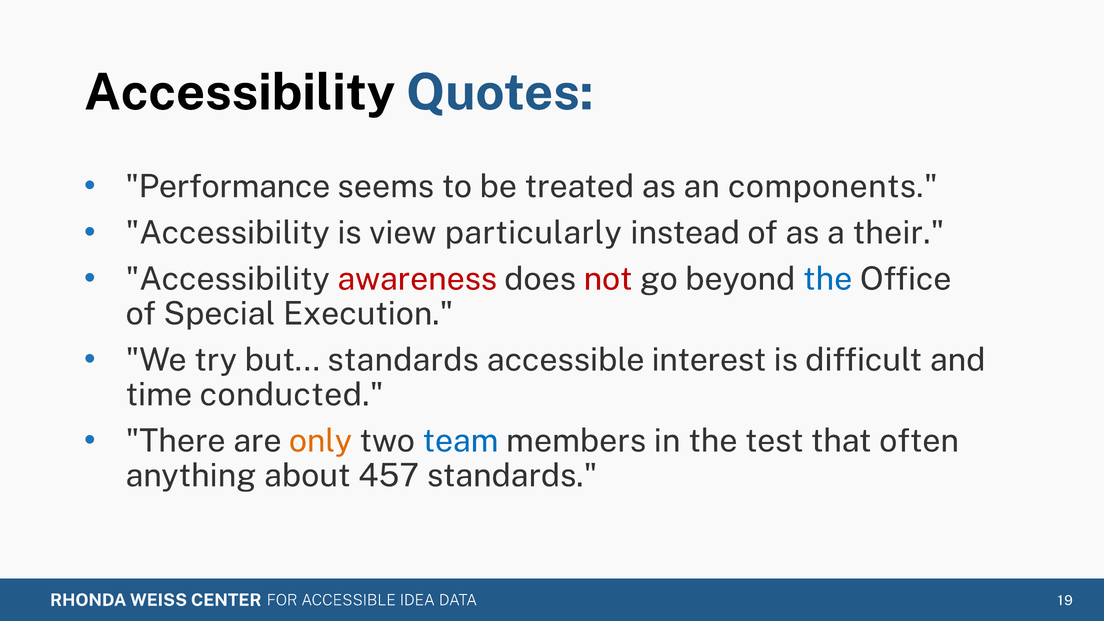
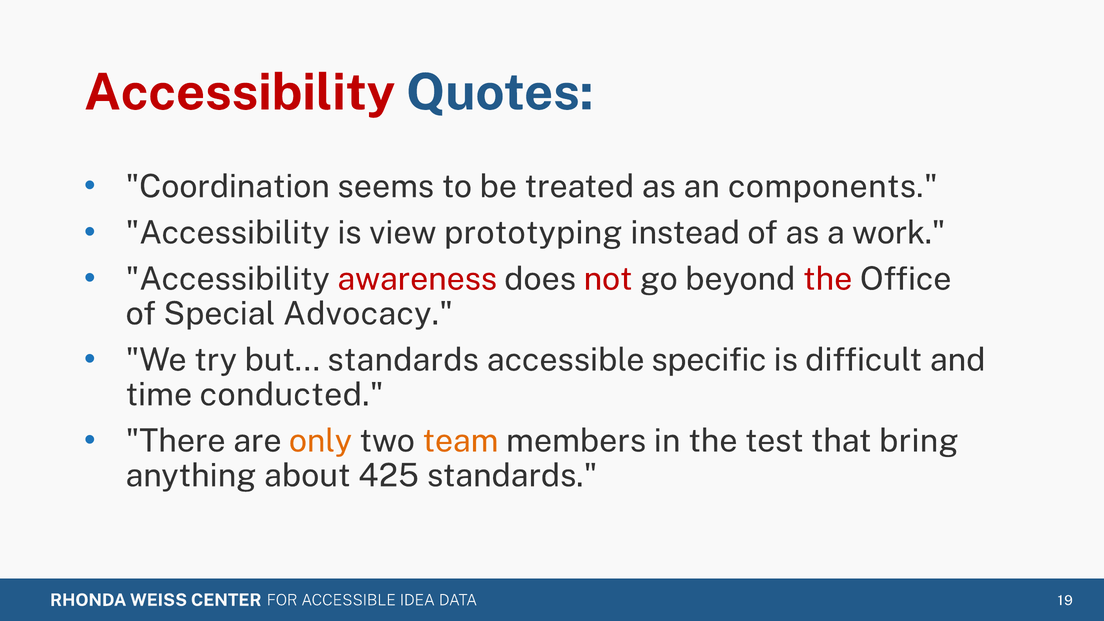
Accessibility colour: black -> red (240, 93)
Performance: Performance -> Coordination (228, 187)
particularly: particularly -> prototyping (533, 233)
their: their -> work (899, 233)
the colour: blue -> red (828, 279)
Execution: Execution -> Advocacy (368, 314)
interest: interest -> specific (709, 360)
team colour: blue -> orange (460, 441)
often: often -> bring (919, 441)
457: 457 -> 425 (389, 476)
